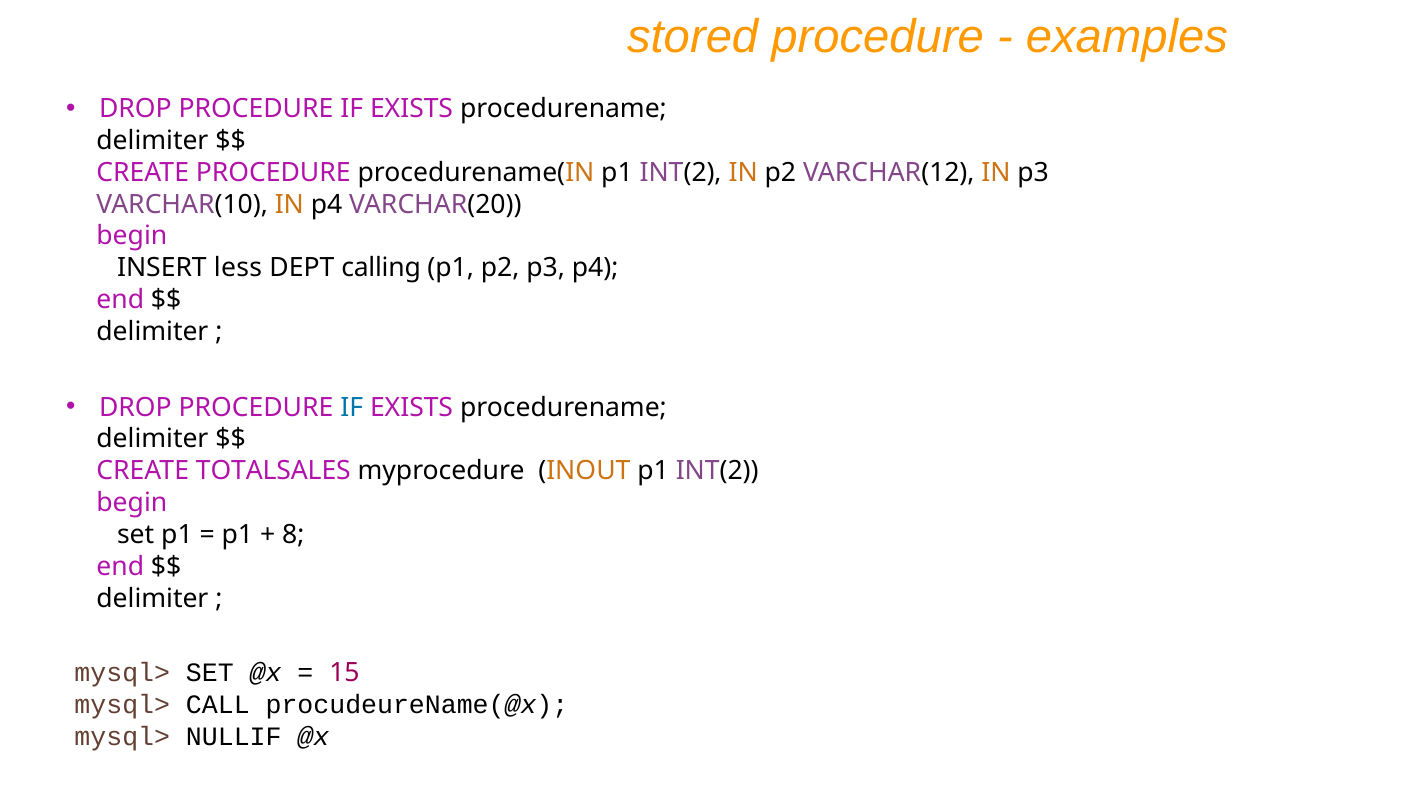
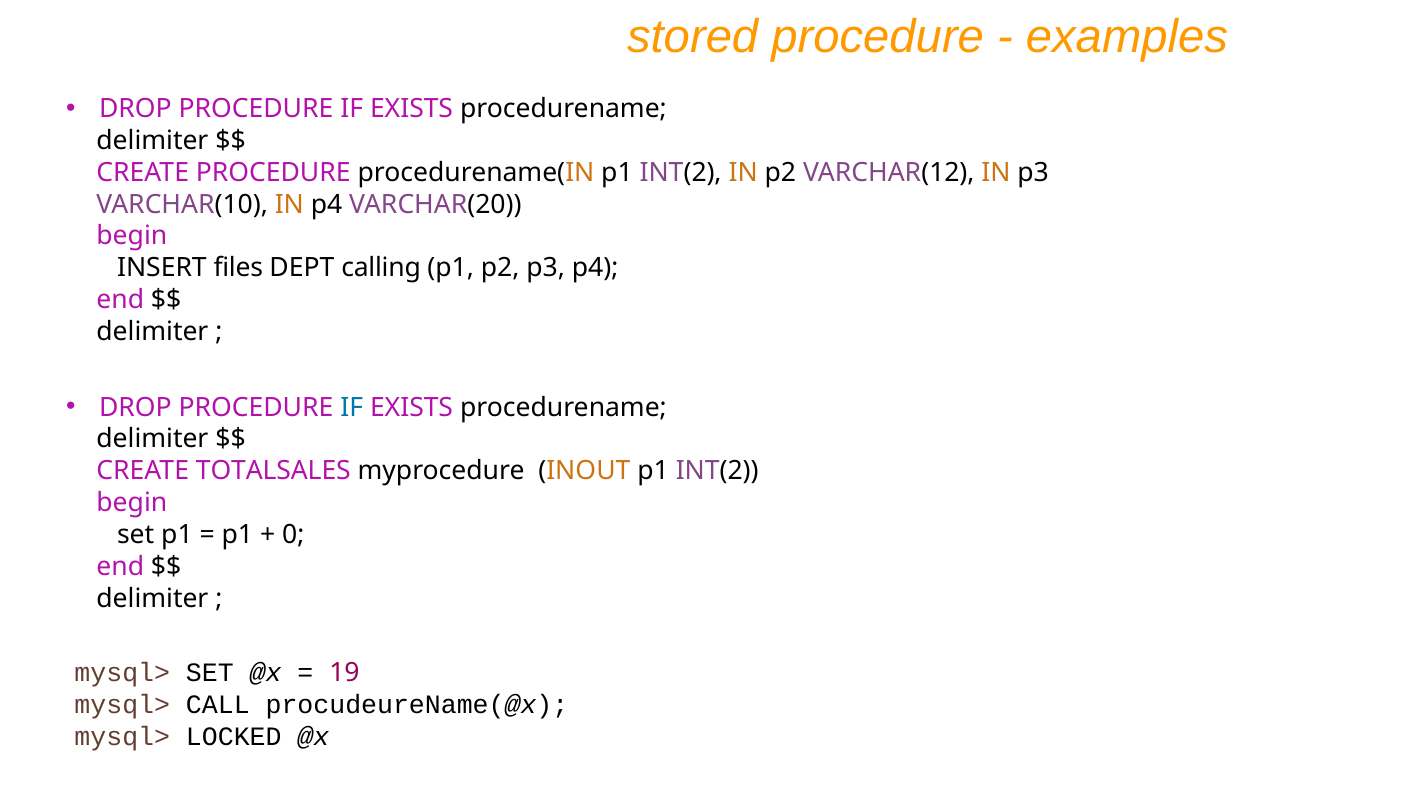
less: less -> files (238, 268)
8: 8 -> 0 (293, 535)
15: 15 -> 19 (344, 674)
NULLIF: NULLIF -> LOCKED (234, 737)
